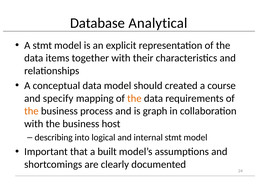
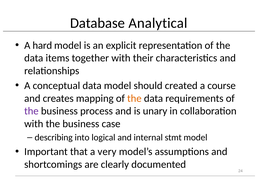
A stmt: stmt -> hard (42, 45)
specify: specify -> creates (58, 98)
the colour: orange -> purple (31, 111)
graph: graph -> unary (155, 111)
host: host -> case (111, 124)
built: built -> very (107, 151)
